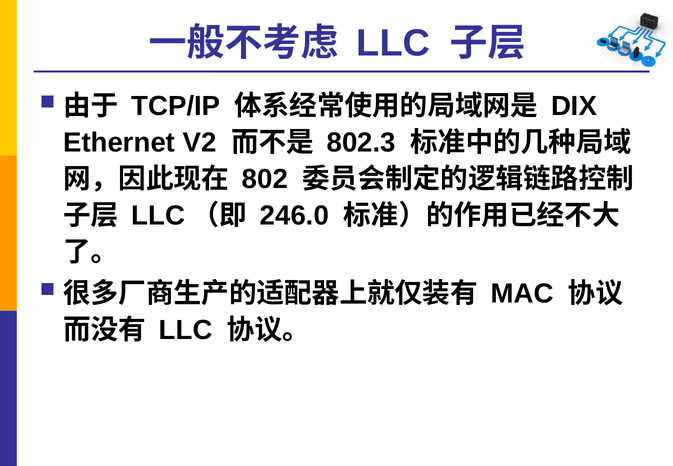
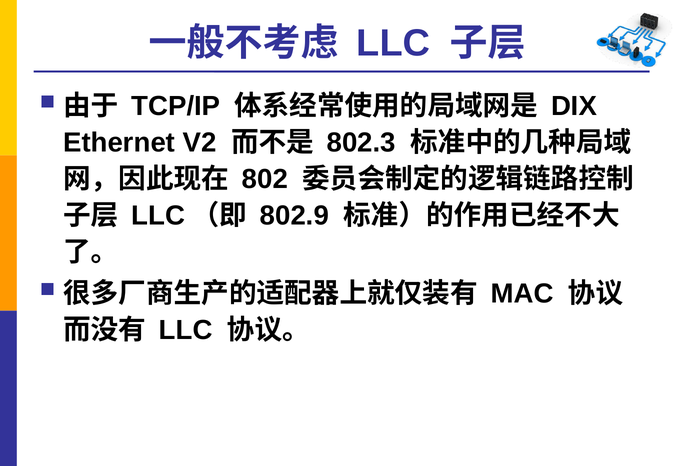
246.0: 246.0 -> 802.9 (294, 216)
